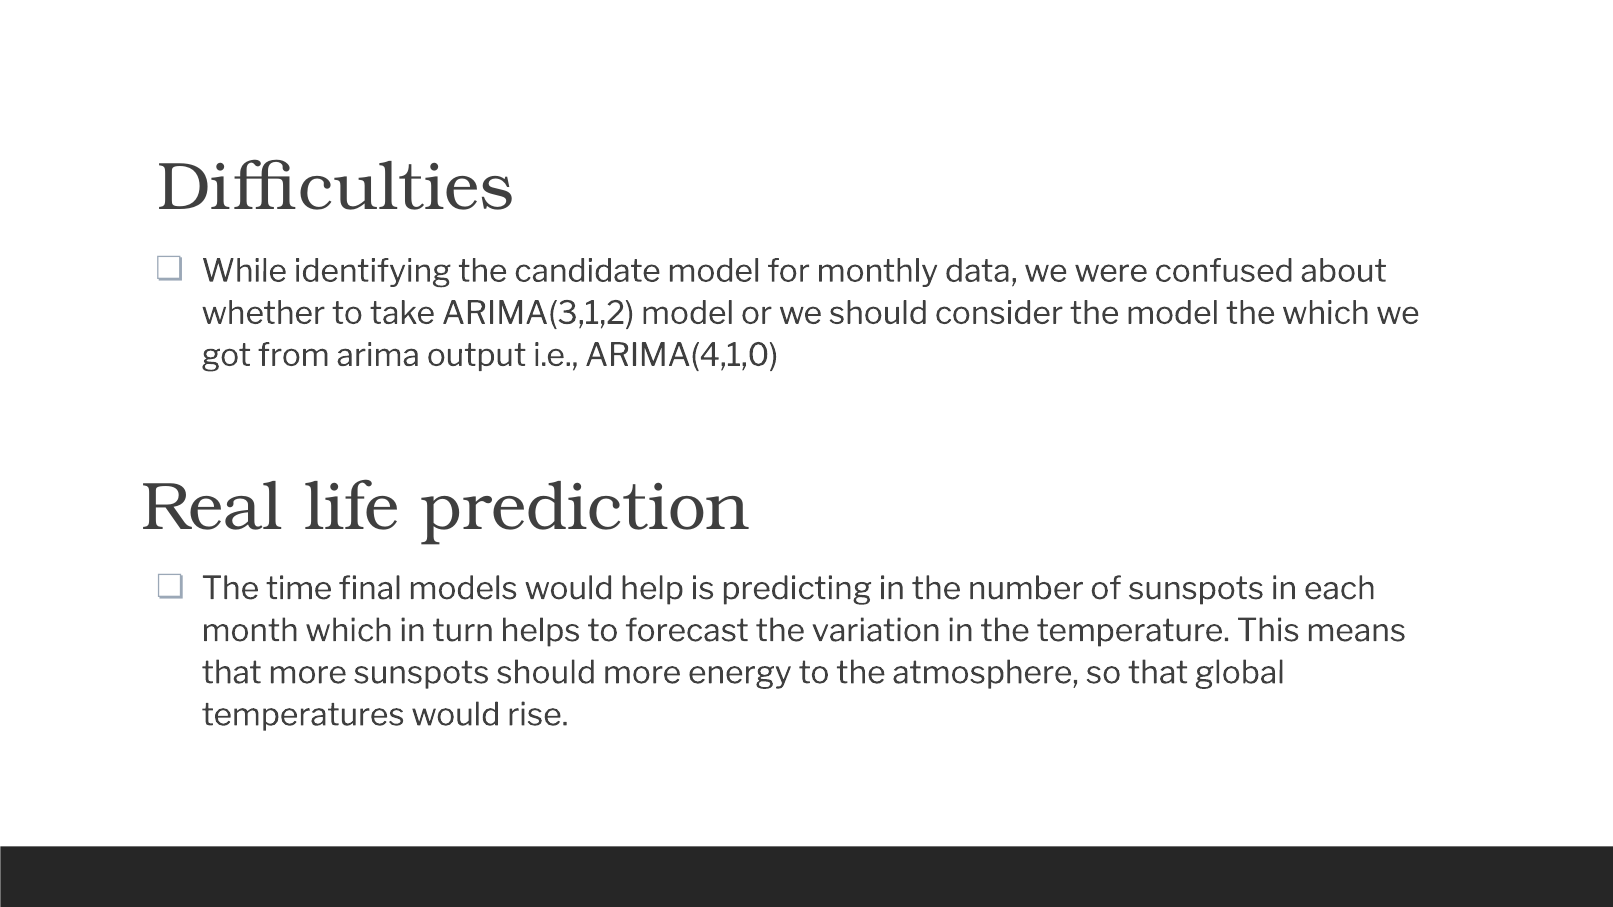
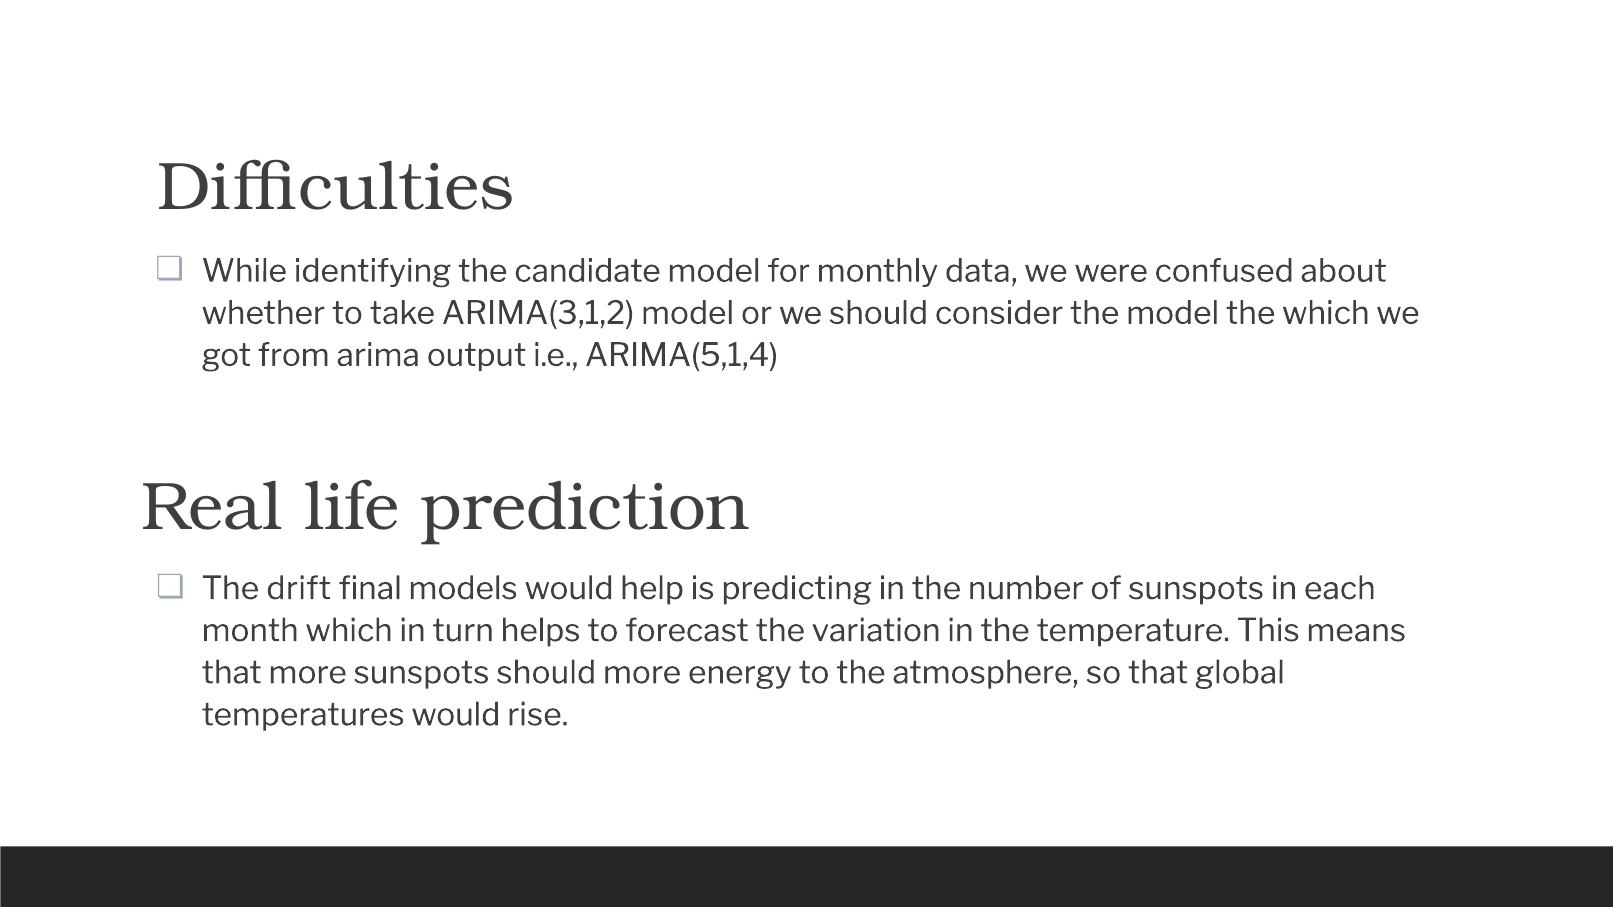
ARIMA(4,1,0: ARIMA(4,1,0 -> ARIMA(5,1,4 (682, 355)
time: time -> drift (299, 589)
